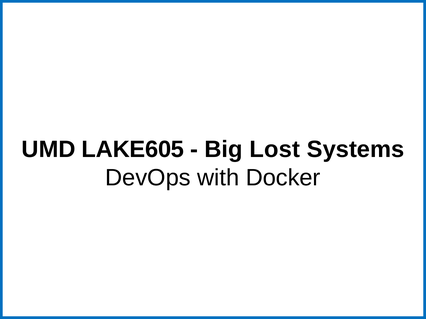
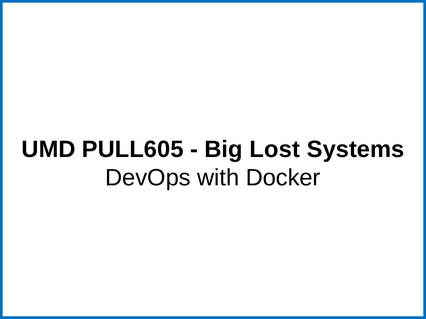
LAKE605: LAKE605 -> PULL605 (133, 150)
